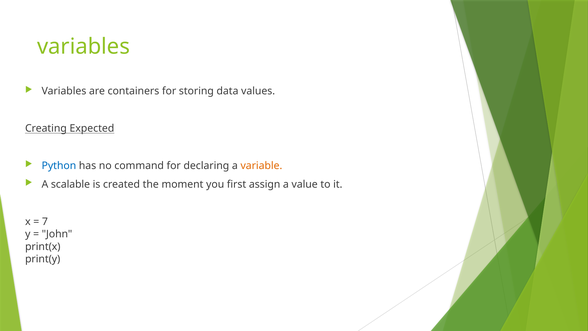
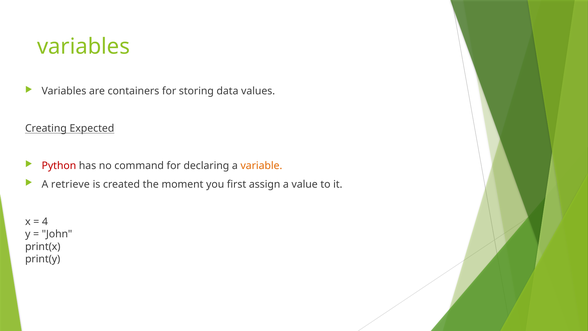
Python colour: blue -> red (59, 166)
scalable: scalable -> retrieve (70, 184)
7: 7 -> 4 (45, 222)
